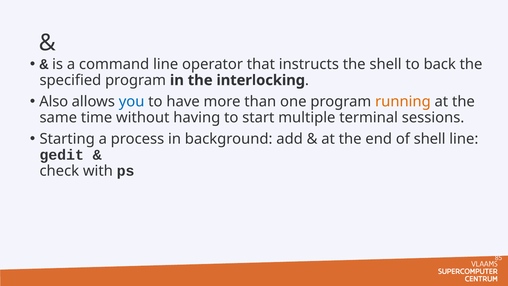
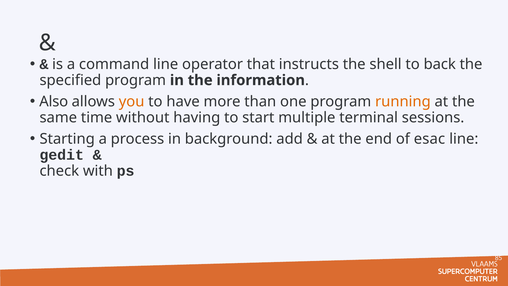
interlocking: interlocking -> information (261, 80)
you colour: blue -> orange (132, 101)
of shell: shell -> esac (429, 139)
